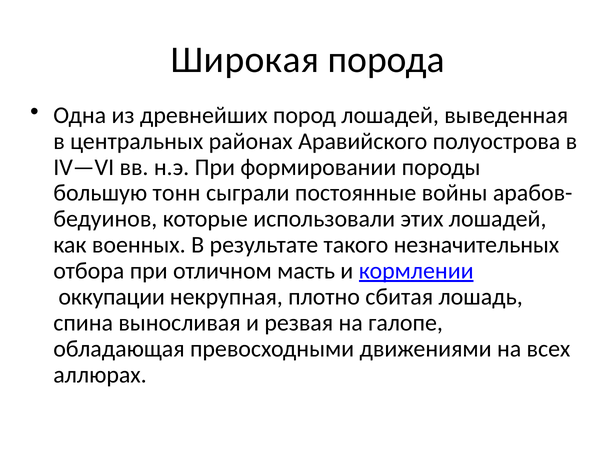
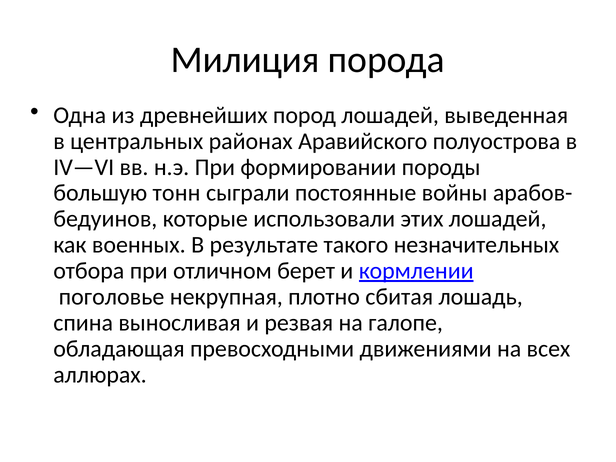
Широкая: Широкая -> Милиция (245, 60)
масть: масть -> берет (306, 271)
оккупации: оккупации -> поголовье (112, 297)
